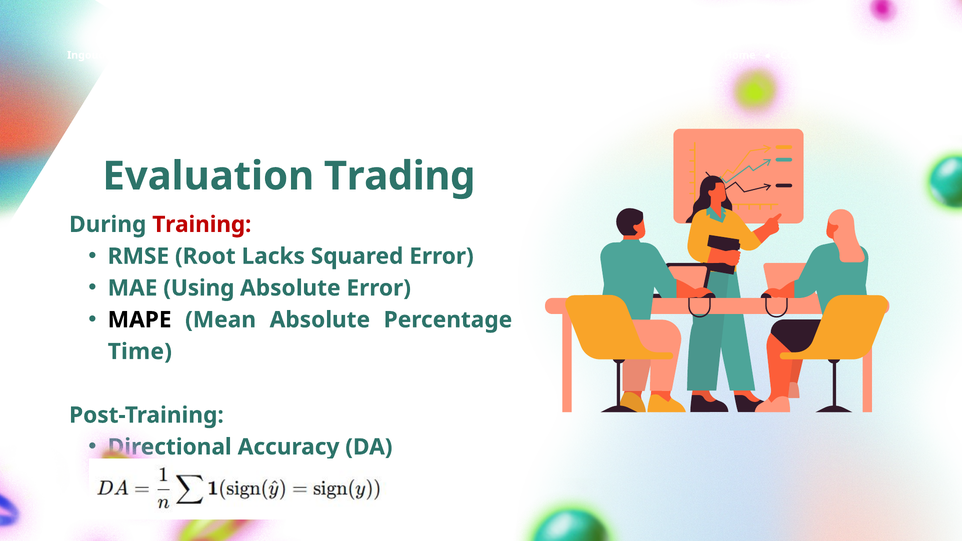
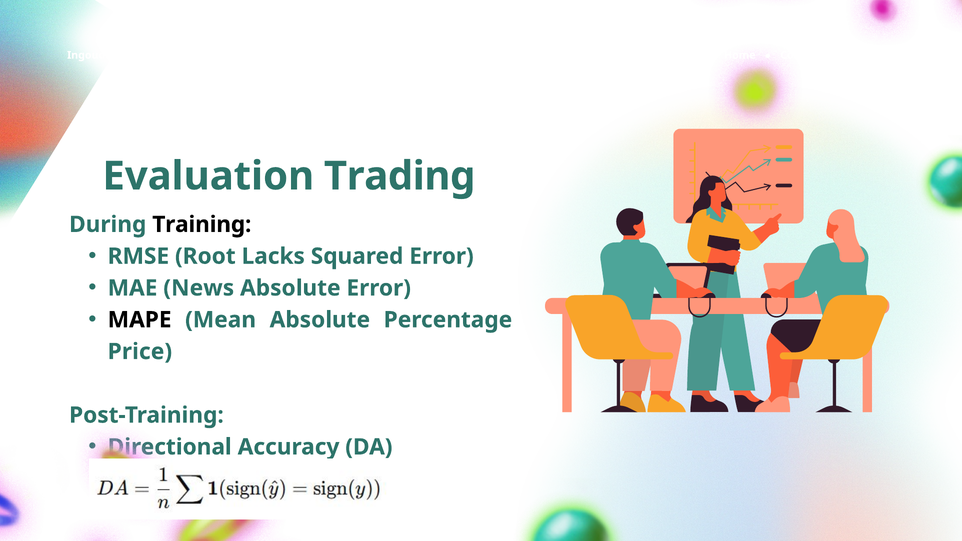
Training colour: red -> black (202, 225)
Using: Using -> News (199, 288)
Time: Time -> Price (140, 352)
